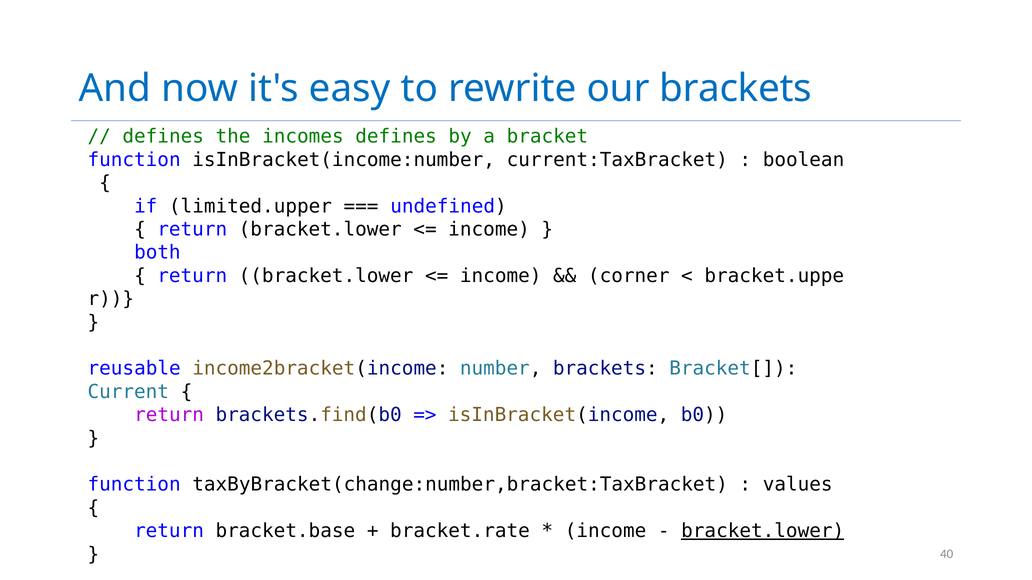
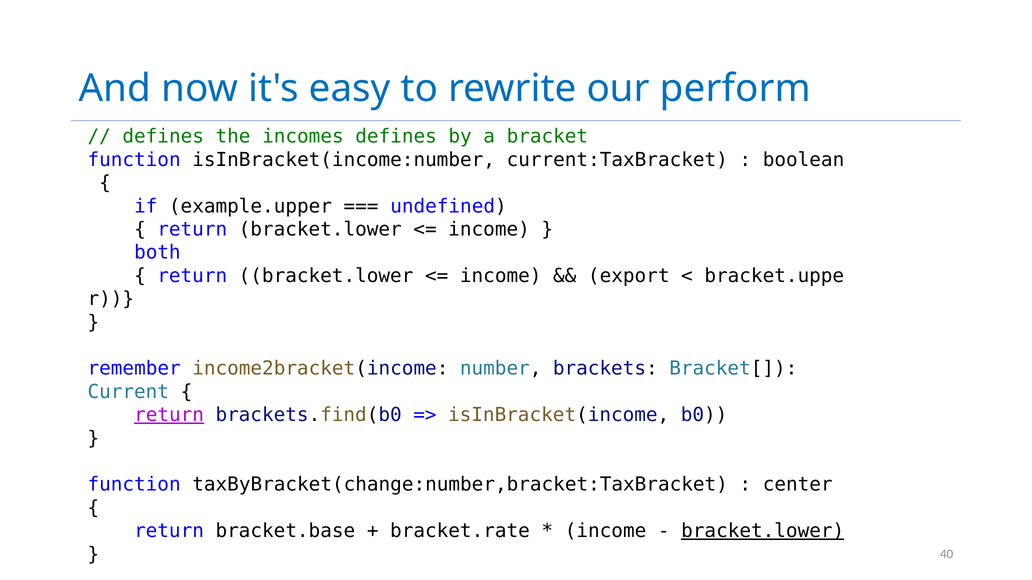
our brackets: brackets -> perform (735, 89)
limited.upper: limited.upper -> example.upper (250, 206)
corner: corner -> export (629, 276)
reusable: reusable -> remember (134, 369)
return underline: none -> present (169, 415)
values: values -> center (798, 485)
